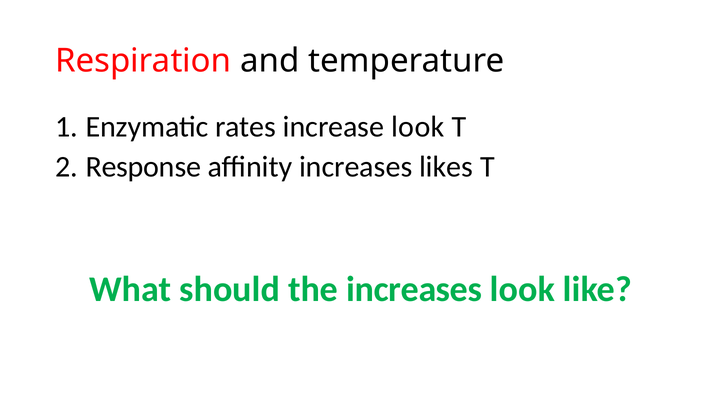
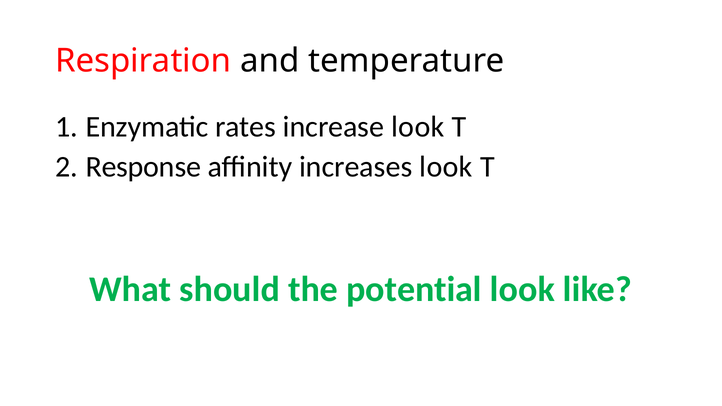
increases likes: likes -> look (446, 167)
the increases: increases -> potential (414, 289)
